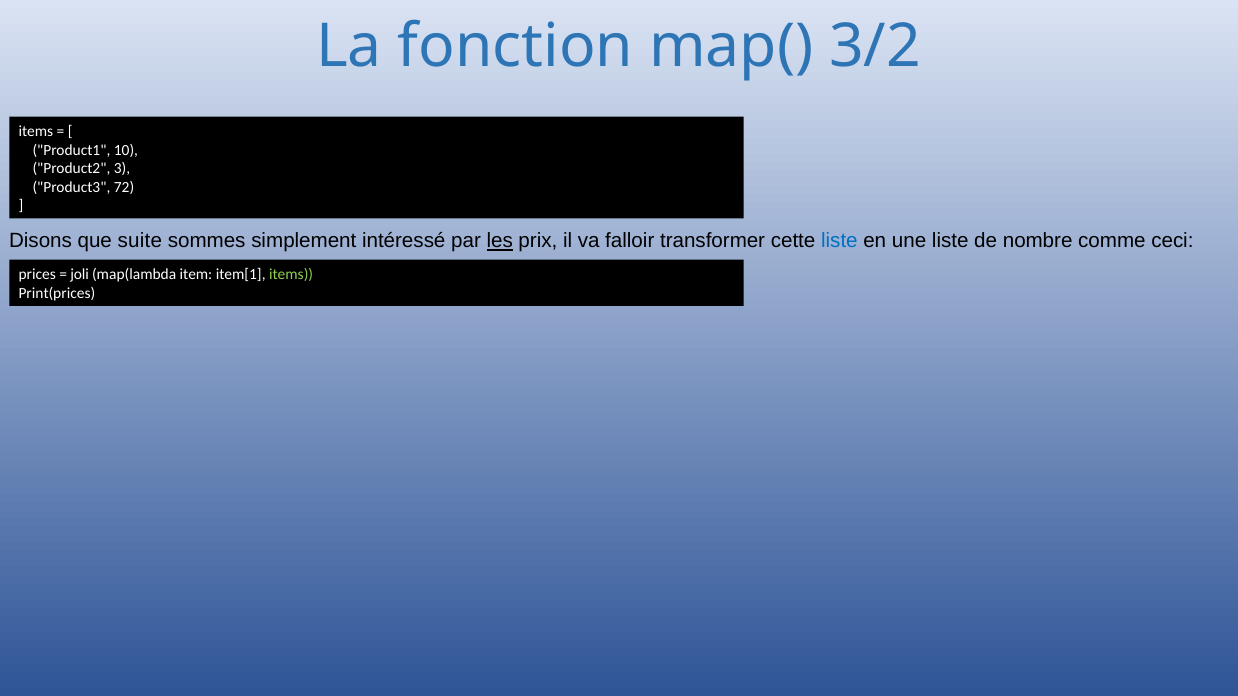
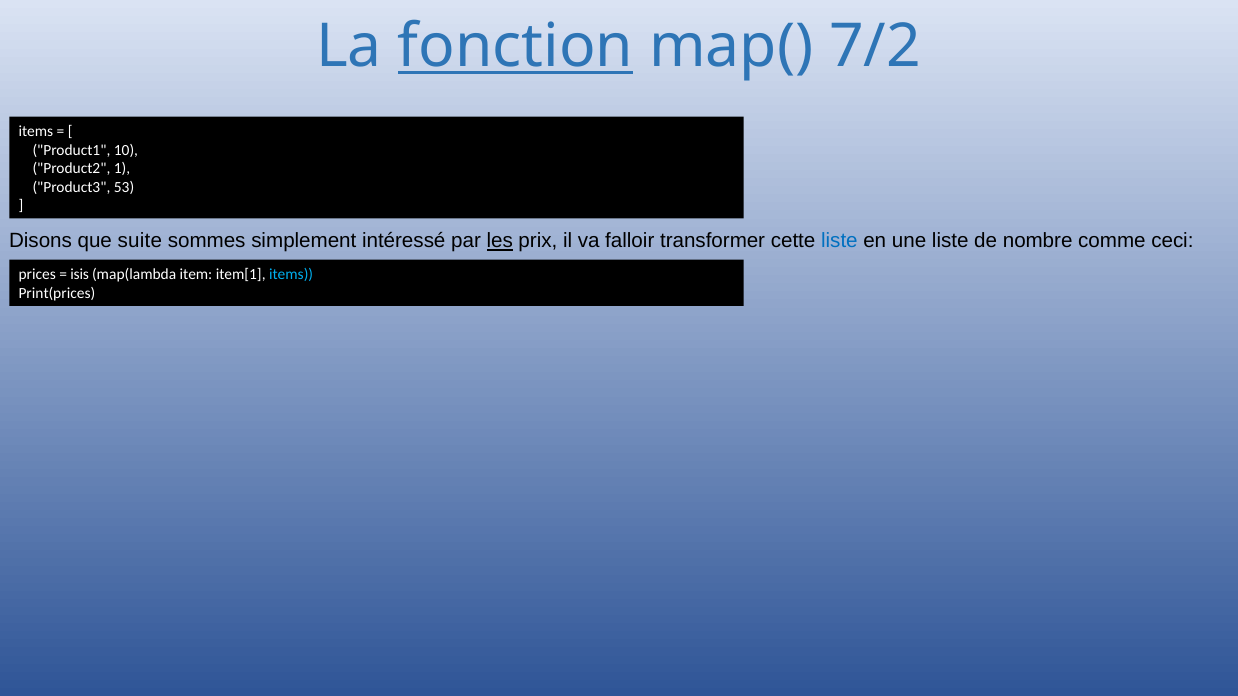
fonction underline: none -> present (515, 46)
3/2: 3/2 -> 7/2 (875, 46)
3: 3 -> 1 (122, 169)
72: 72 -> 53 (124, 187)
joli: joli -> isis (80, 275)
items colour: light green -> light blue (291, 275)
